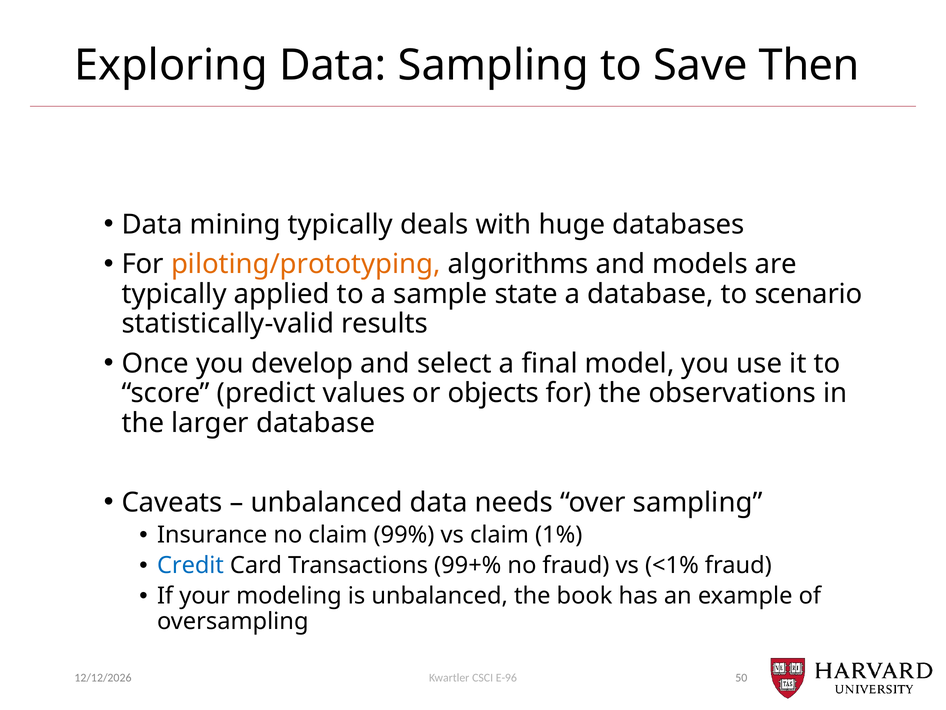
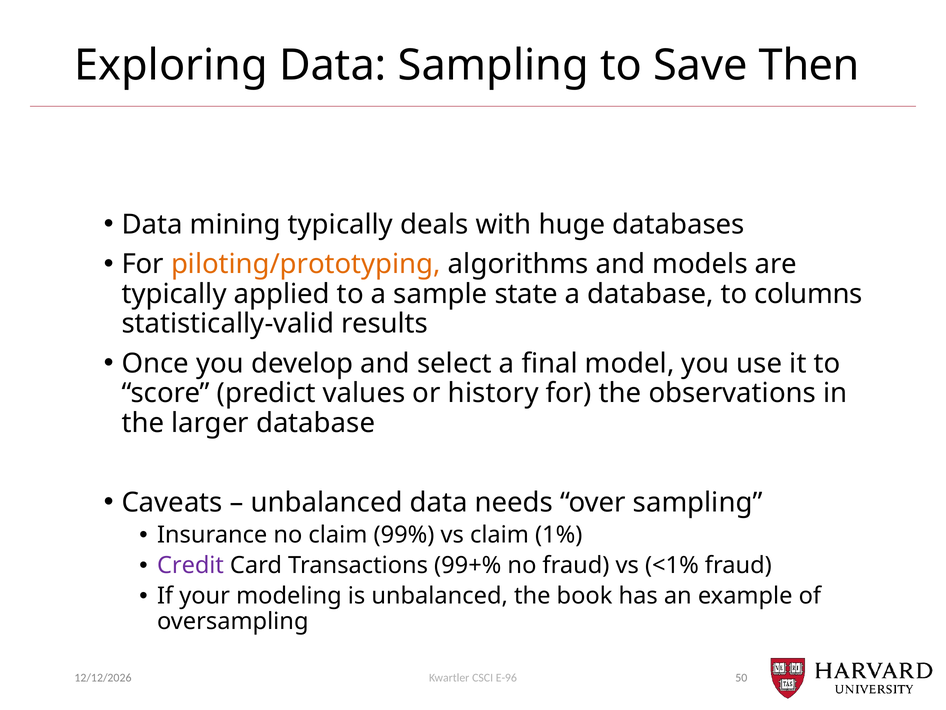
scenario: scenario -> columns (808, 294)
objects: objects -> history (493, 393)
Credit colour: blue -> purple (190, 565)
